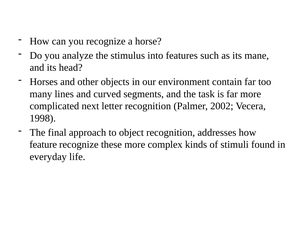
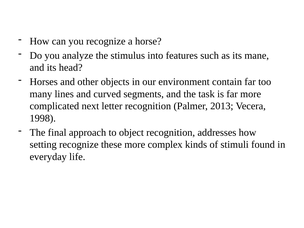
2002: 2002 -> 2013 (222, 106)
feature: feature -> setting (43, 145)
